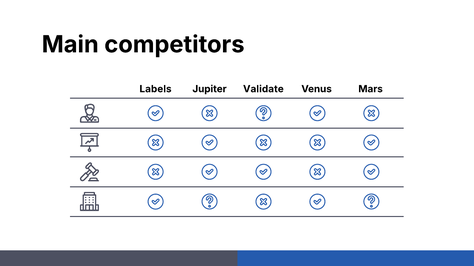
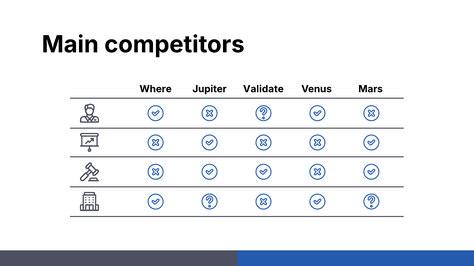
Labels: Labels -> Where (156, 89)
